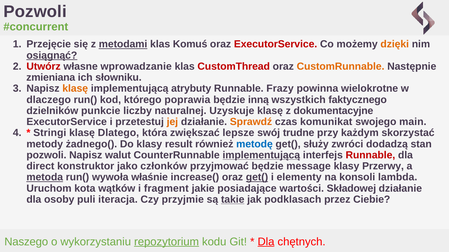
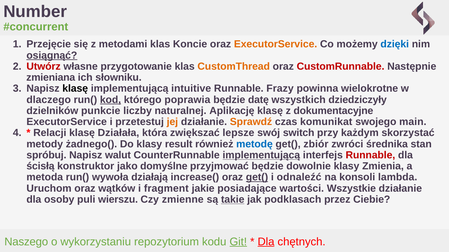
Pozwoli: Pozwoli -> Number (35, 12)
metodami underline: present -> none (123, 44)
Komuś: Komuś -> Koncie (190, 44)
ExecutorService colour: red -> orange (276, 44)
dzięki colour: orange -> blue (395, 44)
wprowadzanie: wprowadzanie -> przygotowanie (136, 67)
CustomThread colour: red -> orange (234, 67)
CustomRunnable colour: orange -> red (341, 67)
klasę colour: orange -> black (75, 89)
atrybuty: atrybuty -> intuitive (191, 89)
kod underline: none -> present (110, 100)
inną: inną -> datę (258, 100)
faktycznego: faktycznego -> dziedziczyły (358, 100)
Uzyskuje: Uzyskuje -> Aplikację (232, 111)
Stringi: Stringi -> Relacji (50, 133)
Dlatego: Dlatego -> Działała (118, 133)
trudne: trudne -> switch (299, 133)
służy: służy -> zbiór (316, 144)
dodadzą: dodadzą -> średnika (387, 144)
pozwoli: pozwoli -> spróbuj (46, 155)
direct: direct -> ścisłą (40, 167)
członków: członków -> domyślne (164, 167)
message: message -> dowolnie (309, 167)
Przerwy: Przerwy -> Zmienia (383, 167)
metoda underline: present -> none (45, 178)
właśnie: właśnie -> działają (150, 178)
elementy: elementy -> odnaleźć (299, 178)
Uruchom kota: kota -> oraz (85, 189)
Składowej: Składowej -> Wszystkie (351, 189)
iteracja: iteracja -> wierszu (118, 200)
przyjmie: przyjmie -> zmienne (183, 200)
repozytorium underline: present -> none (167, 242)
Git underline: none -> present (238, 242)
